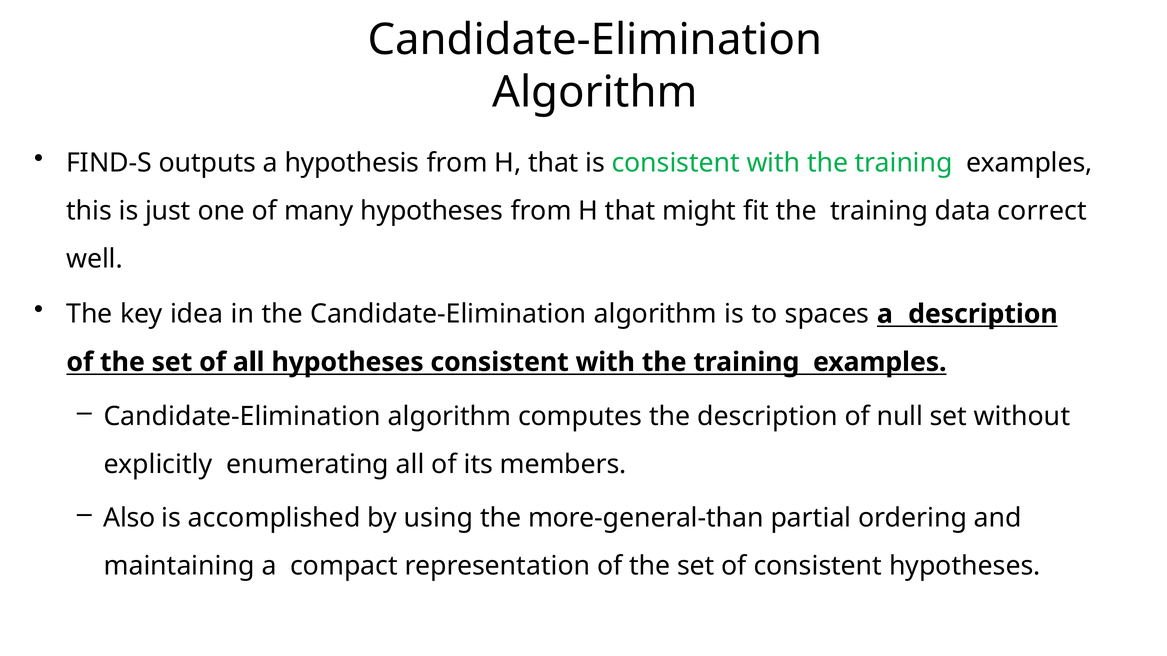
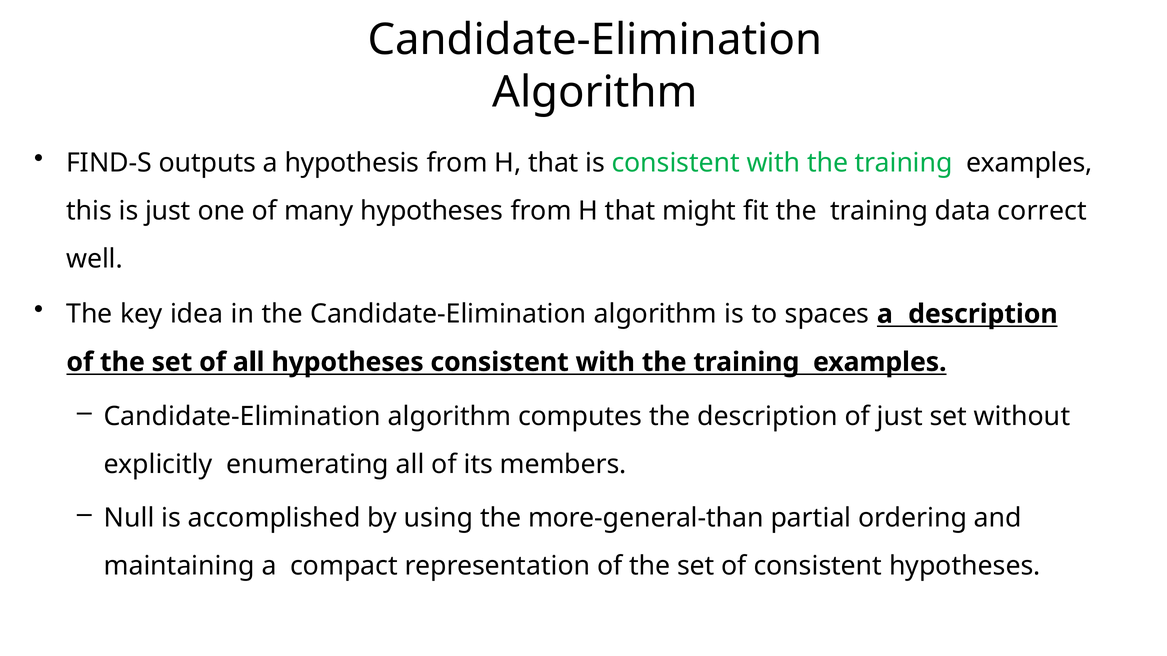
of null: null -> just (900, 417)
Also: Also -> Null (129, 518)
